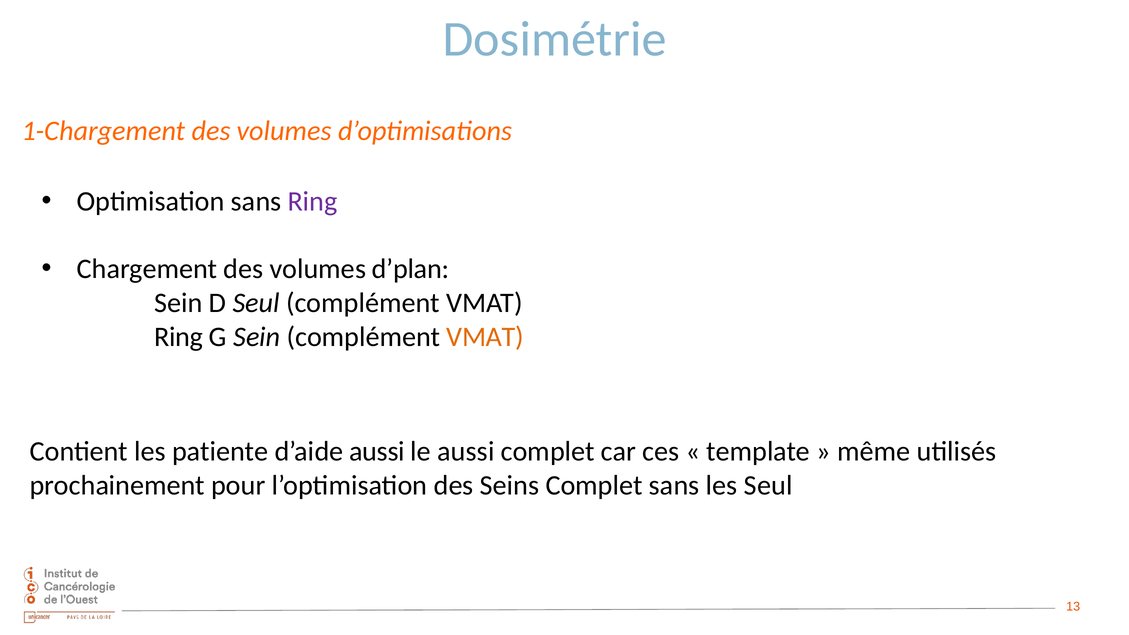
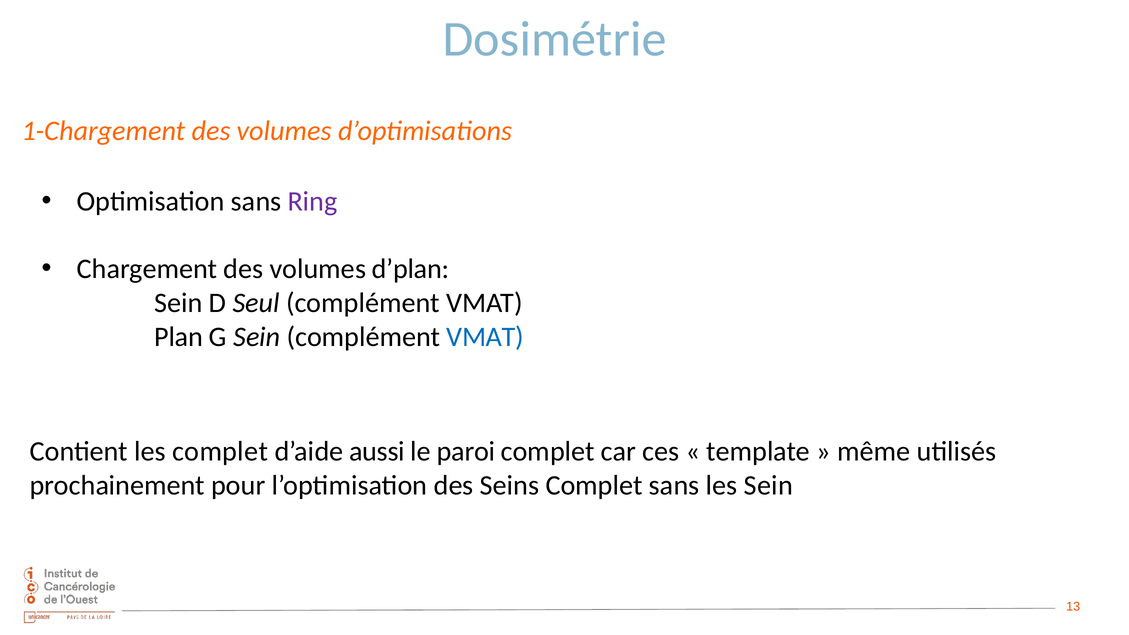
Ring: Ring -> Plan (179, 337)
VMAT colour: orange -> blue (485, 337)
les patiente: patiente -> complet (220, 451)
le aussi: aussi -> paroi (466, 451)
les Seul: Seul -> Sein (768, 485)
